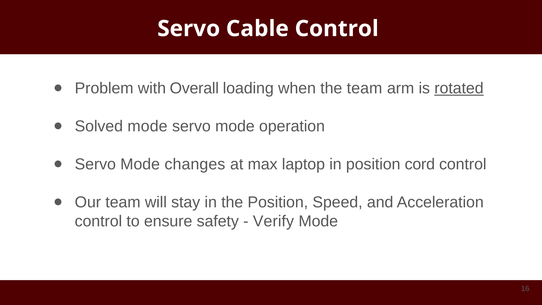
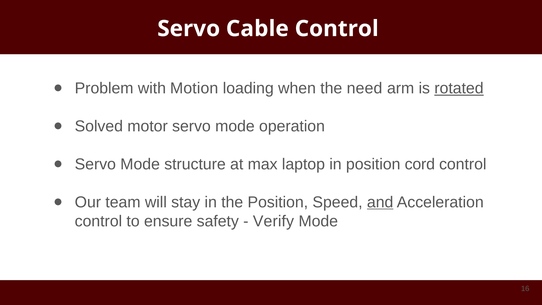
Overall: Overall -> Motion (194, 88)
the team: team -> need (365, 88)
Solved mode: mode -> motor (148, 126)
changes: changes -> structure (195, 164)
and underline: none -> present (380, 202)
